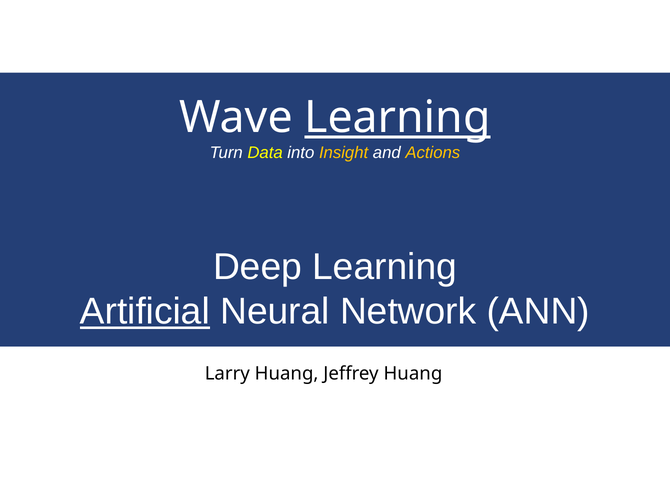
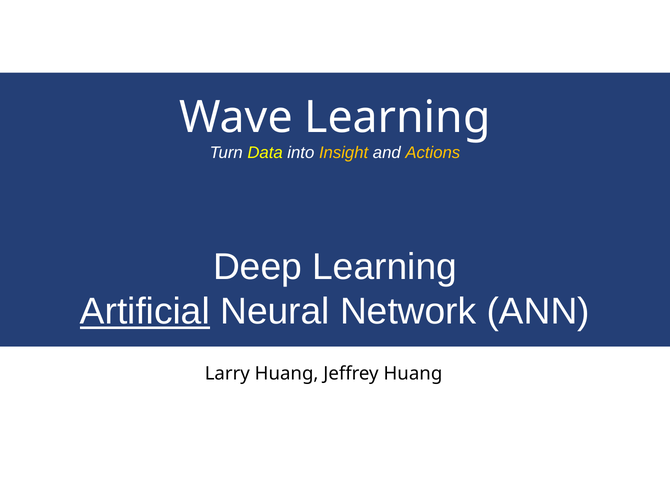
Learning underline: present -> none (397, 118)
